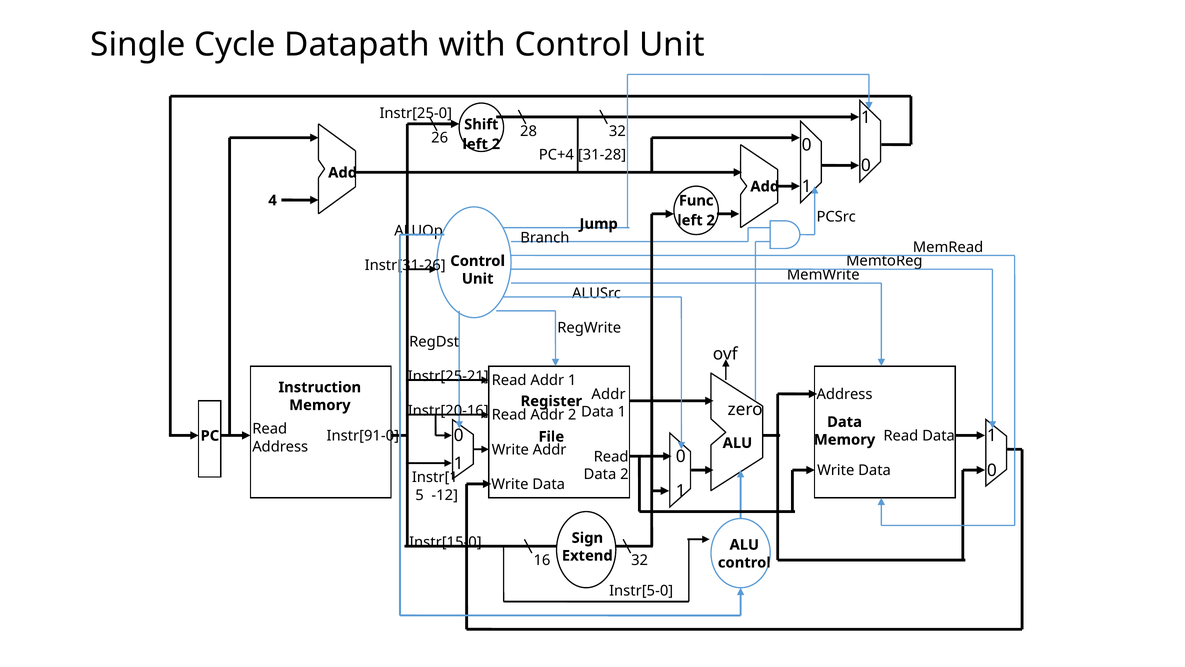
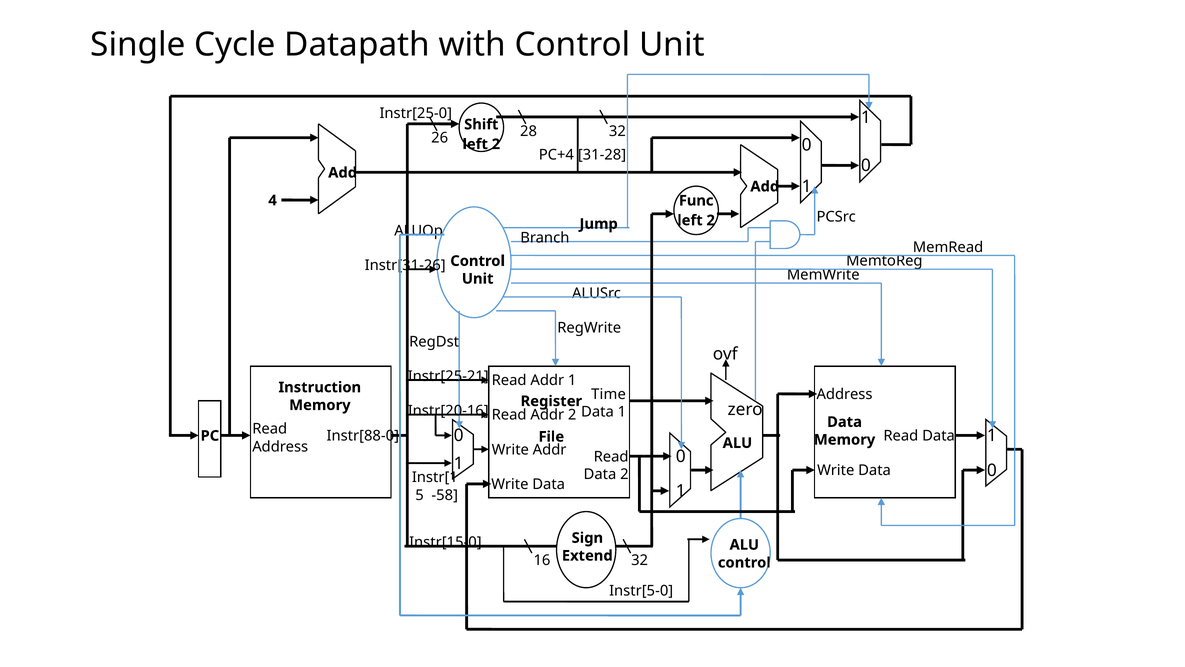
Addr: Addr -> Time (609, 394)
Instr[91-0: Instr[91-0 -> Instr[88-0 (363, 436)
-12: -12 -> -58 (445, 495)
